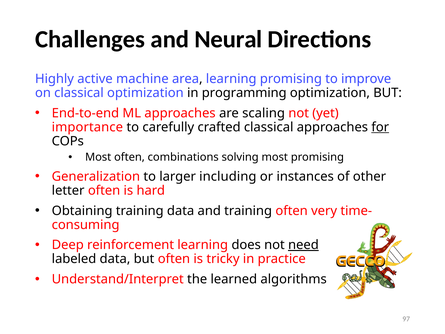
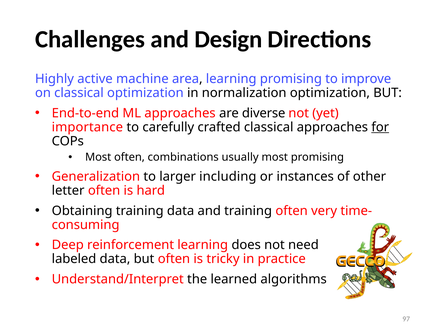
Neural: Neural -> Design (228, 39)
programming: programming -> normalization (244, 93)
scaling: scaling -> diverse (264, 113)
solving: solving -> usually (240, 157)
need underline: present -> none (303, 245)
